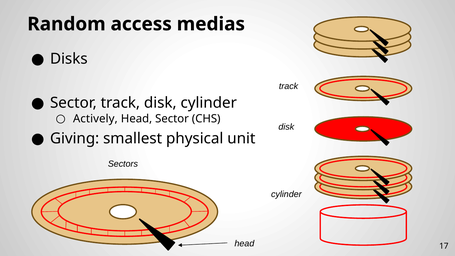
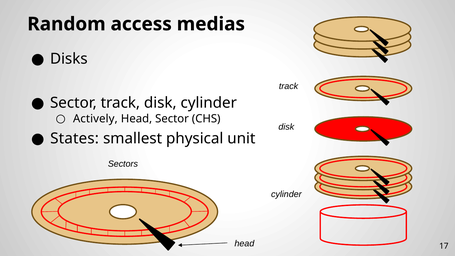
Giving: Giving -> States (75, 139)
